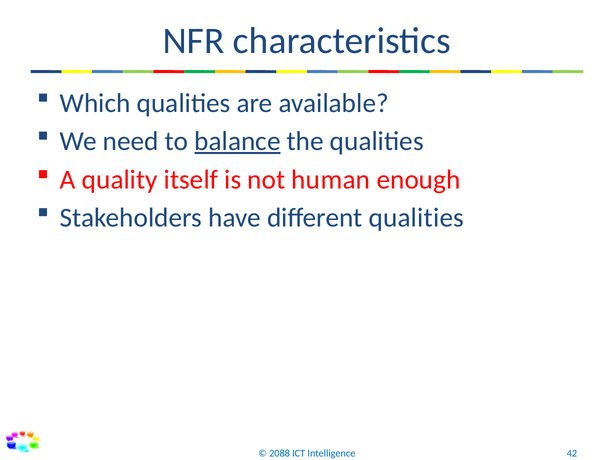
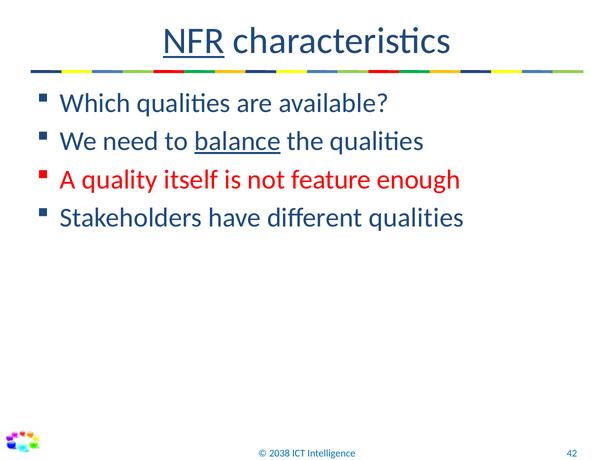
NFR underline: none -> present (194, 41)
human: human -> feature (331, 180)
2088: 2088 -> 2038 (280, 454)
